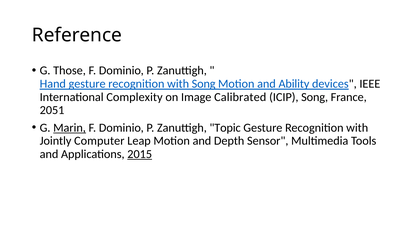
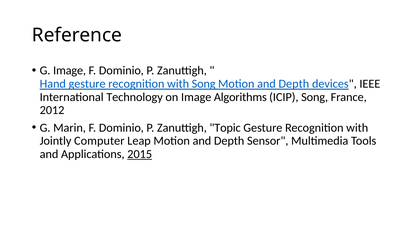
G Those: Those -> Image (70, 71)
Ability: Ability -> Depth (294, 84)
Complexity: Complexity -> Technology (135, 97)
Calibrated: Calibrated -> Algorithms (240, 97)
2051: 2051 -> 2012 (52, 110)
Marin underline: present -> none (70, 128)
